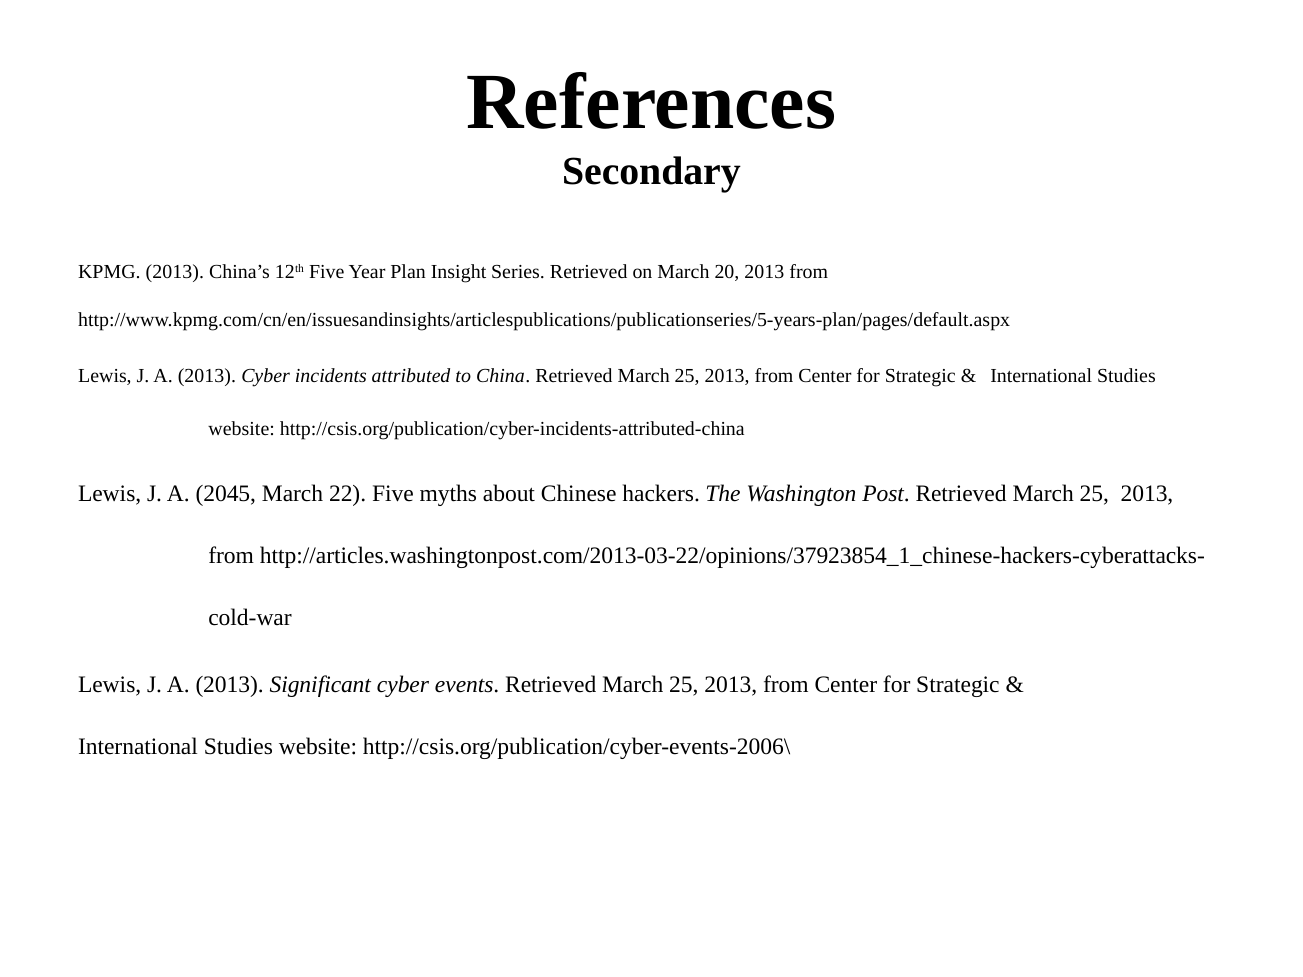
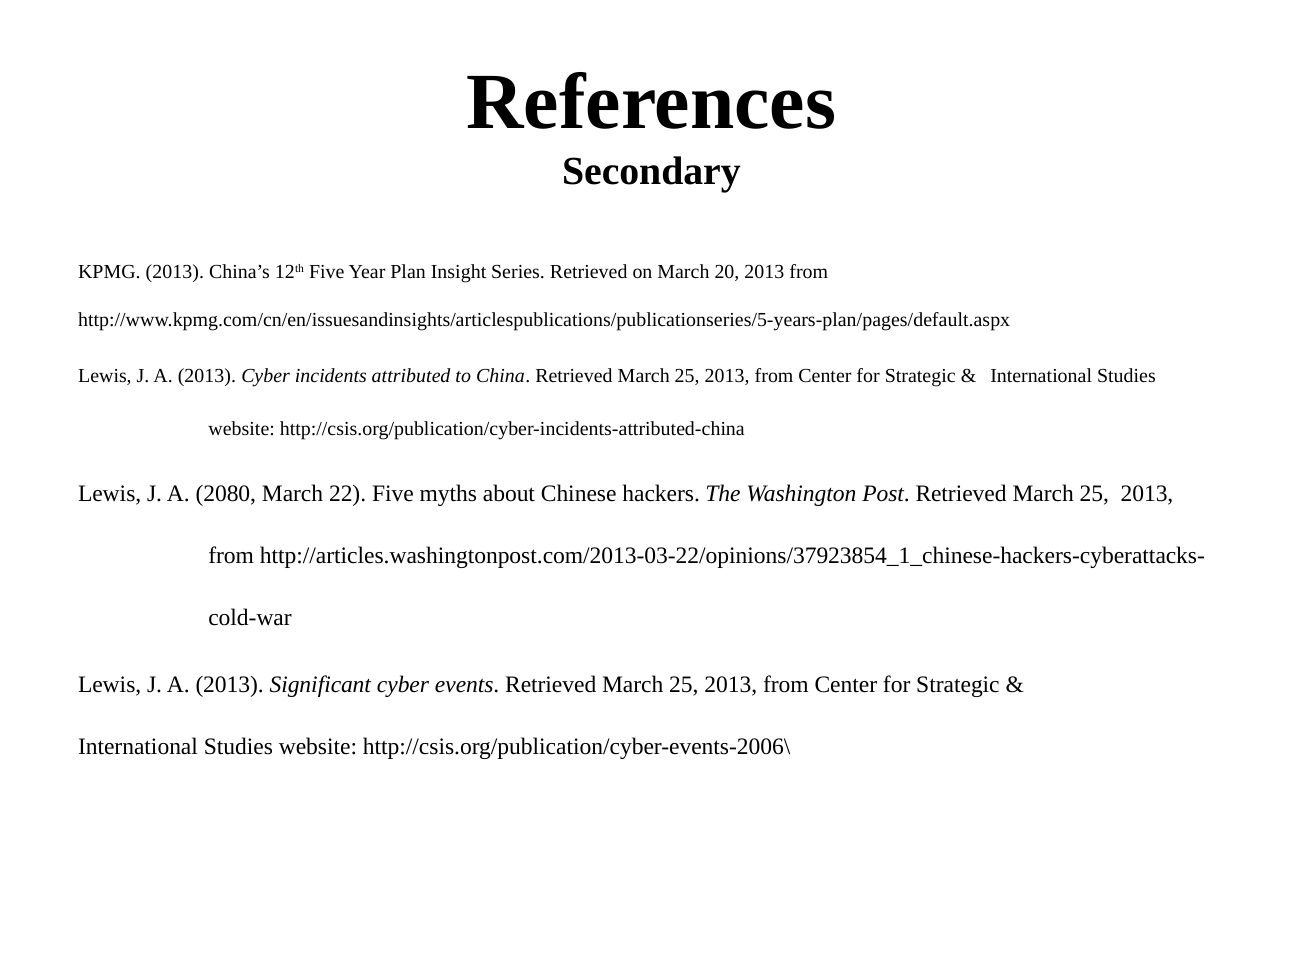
2045: 2045 -> 2080 (226, 494)
